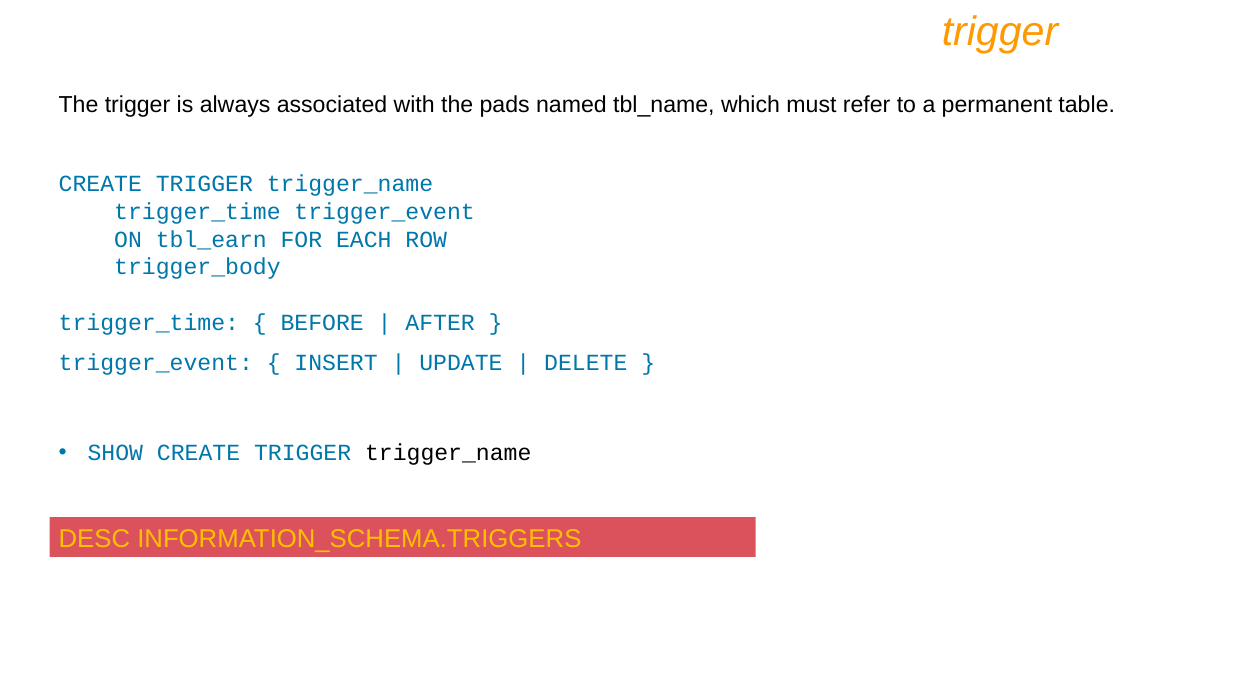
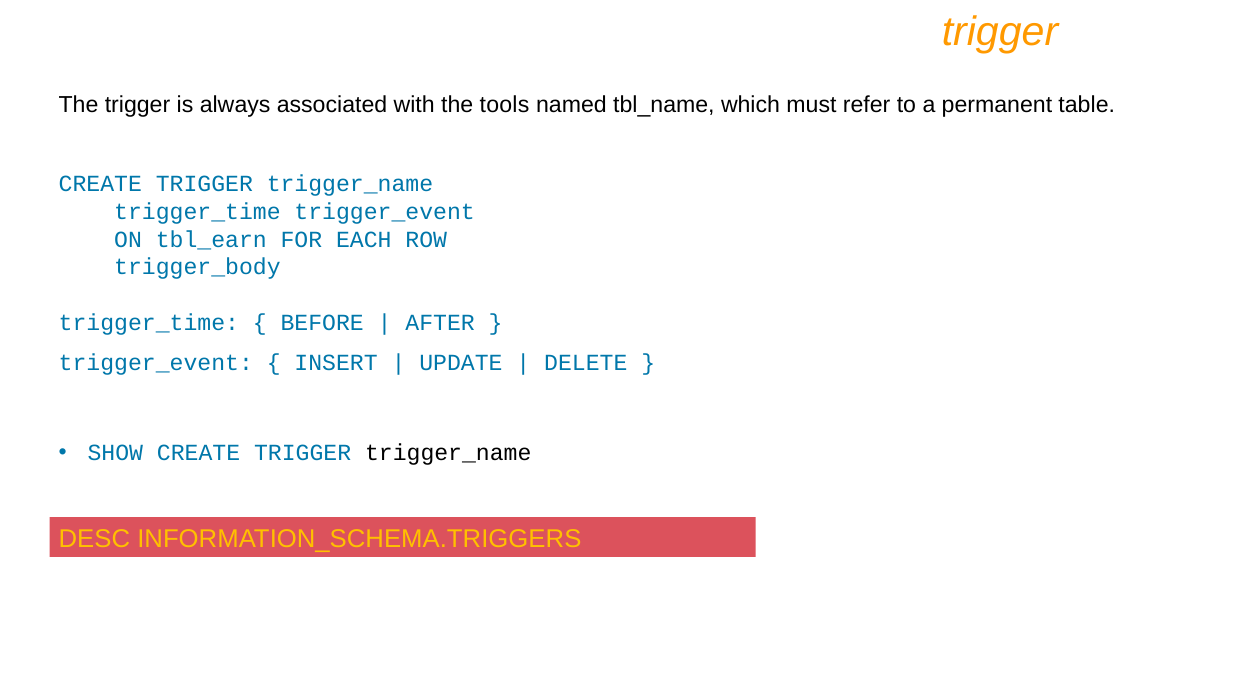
pads: pads -> tools (505, 105)
